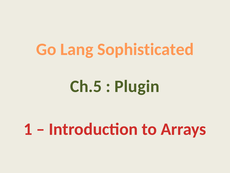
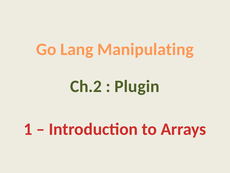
Sophisticated: Sophisticated -> Manipulating (146, 49)
Ch.5: Ch.5 -> Ch.2 (86, 86)
